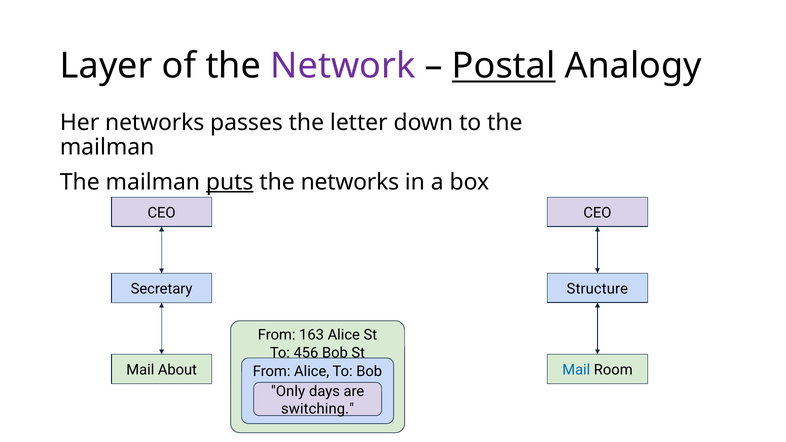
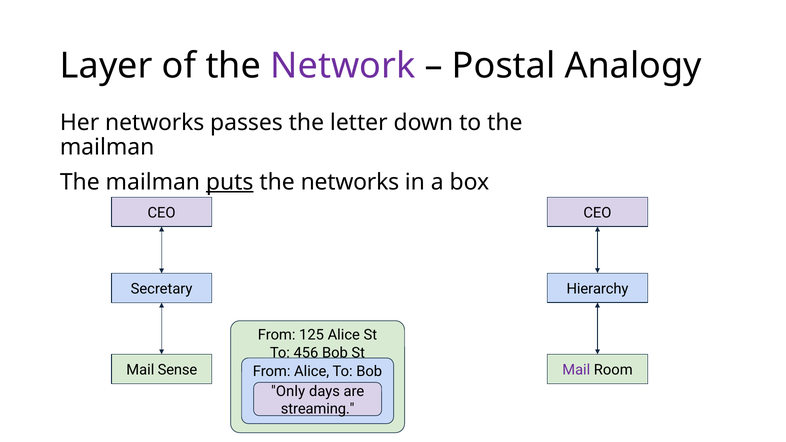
Postal underline: present -> none (504, 66)
Structure: Structure -> Hierarchy (598, 289)
163: 163 -> 125 (312, 335)
About: About -> Sense (177, 370)
Mail colour: blue -> purple (576, 370)
switching: switching -> streaming (318, 409)
